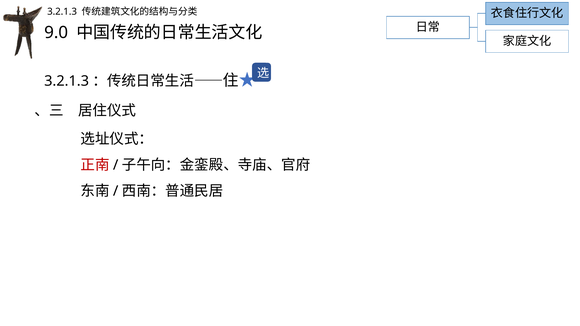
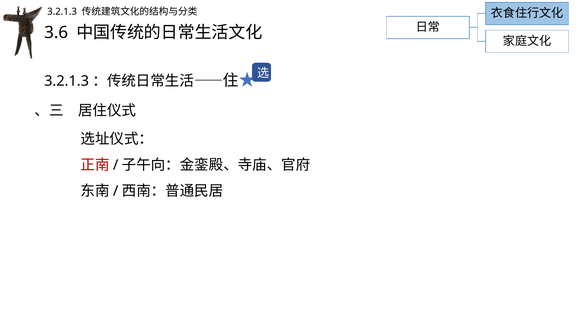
9.0: 9.0 -> 3.6 (56, 33)
